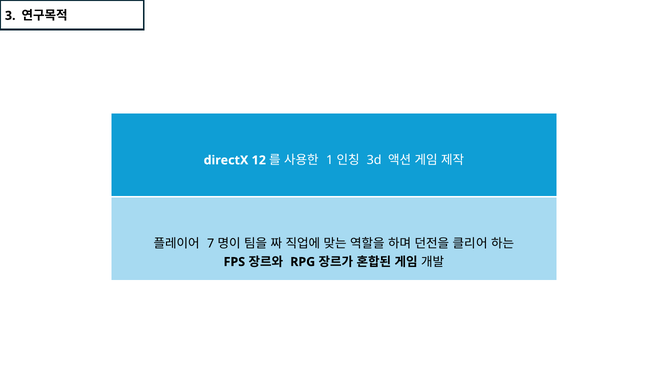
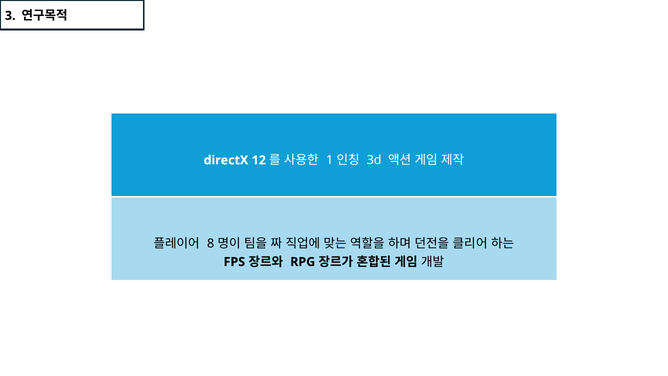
7: 7 -> 8 (211, 244)
